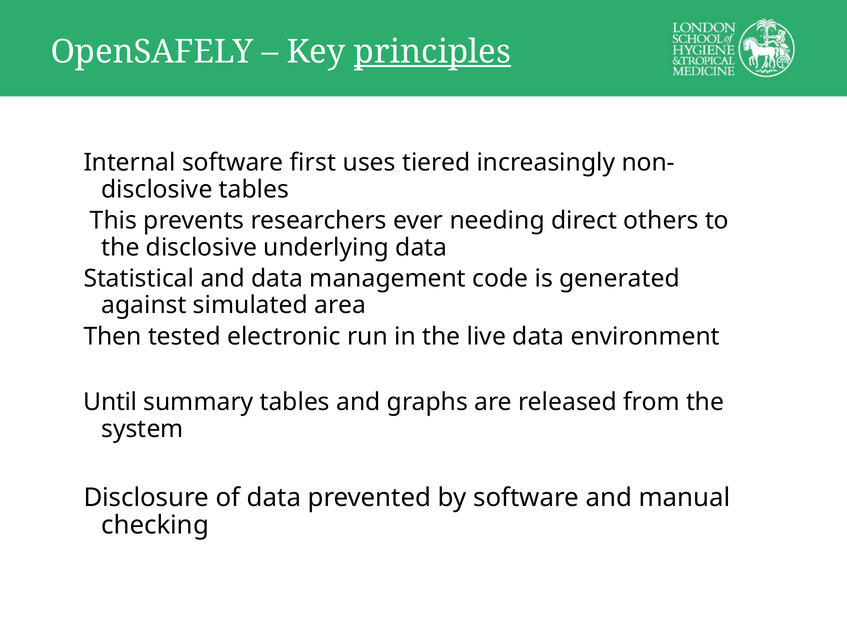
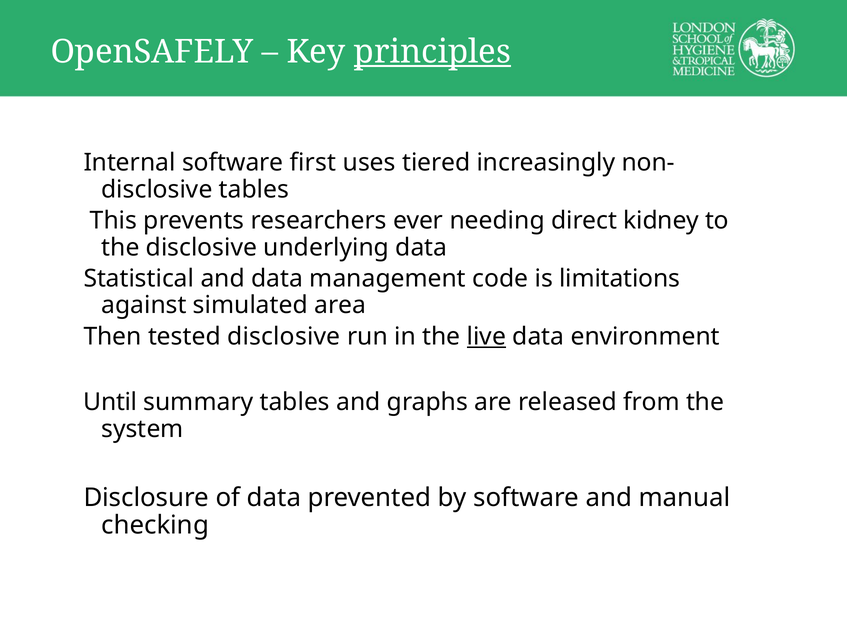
others: others -> kidney (661, 221)
generated: generated -> limitations (620, 279)
tested electronic: electronic -> disclosive (284, 337)
live underline: none -> present (486, 337)
